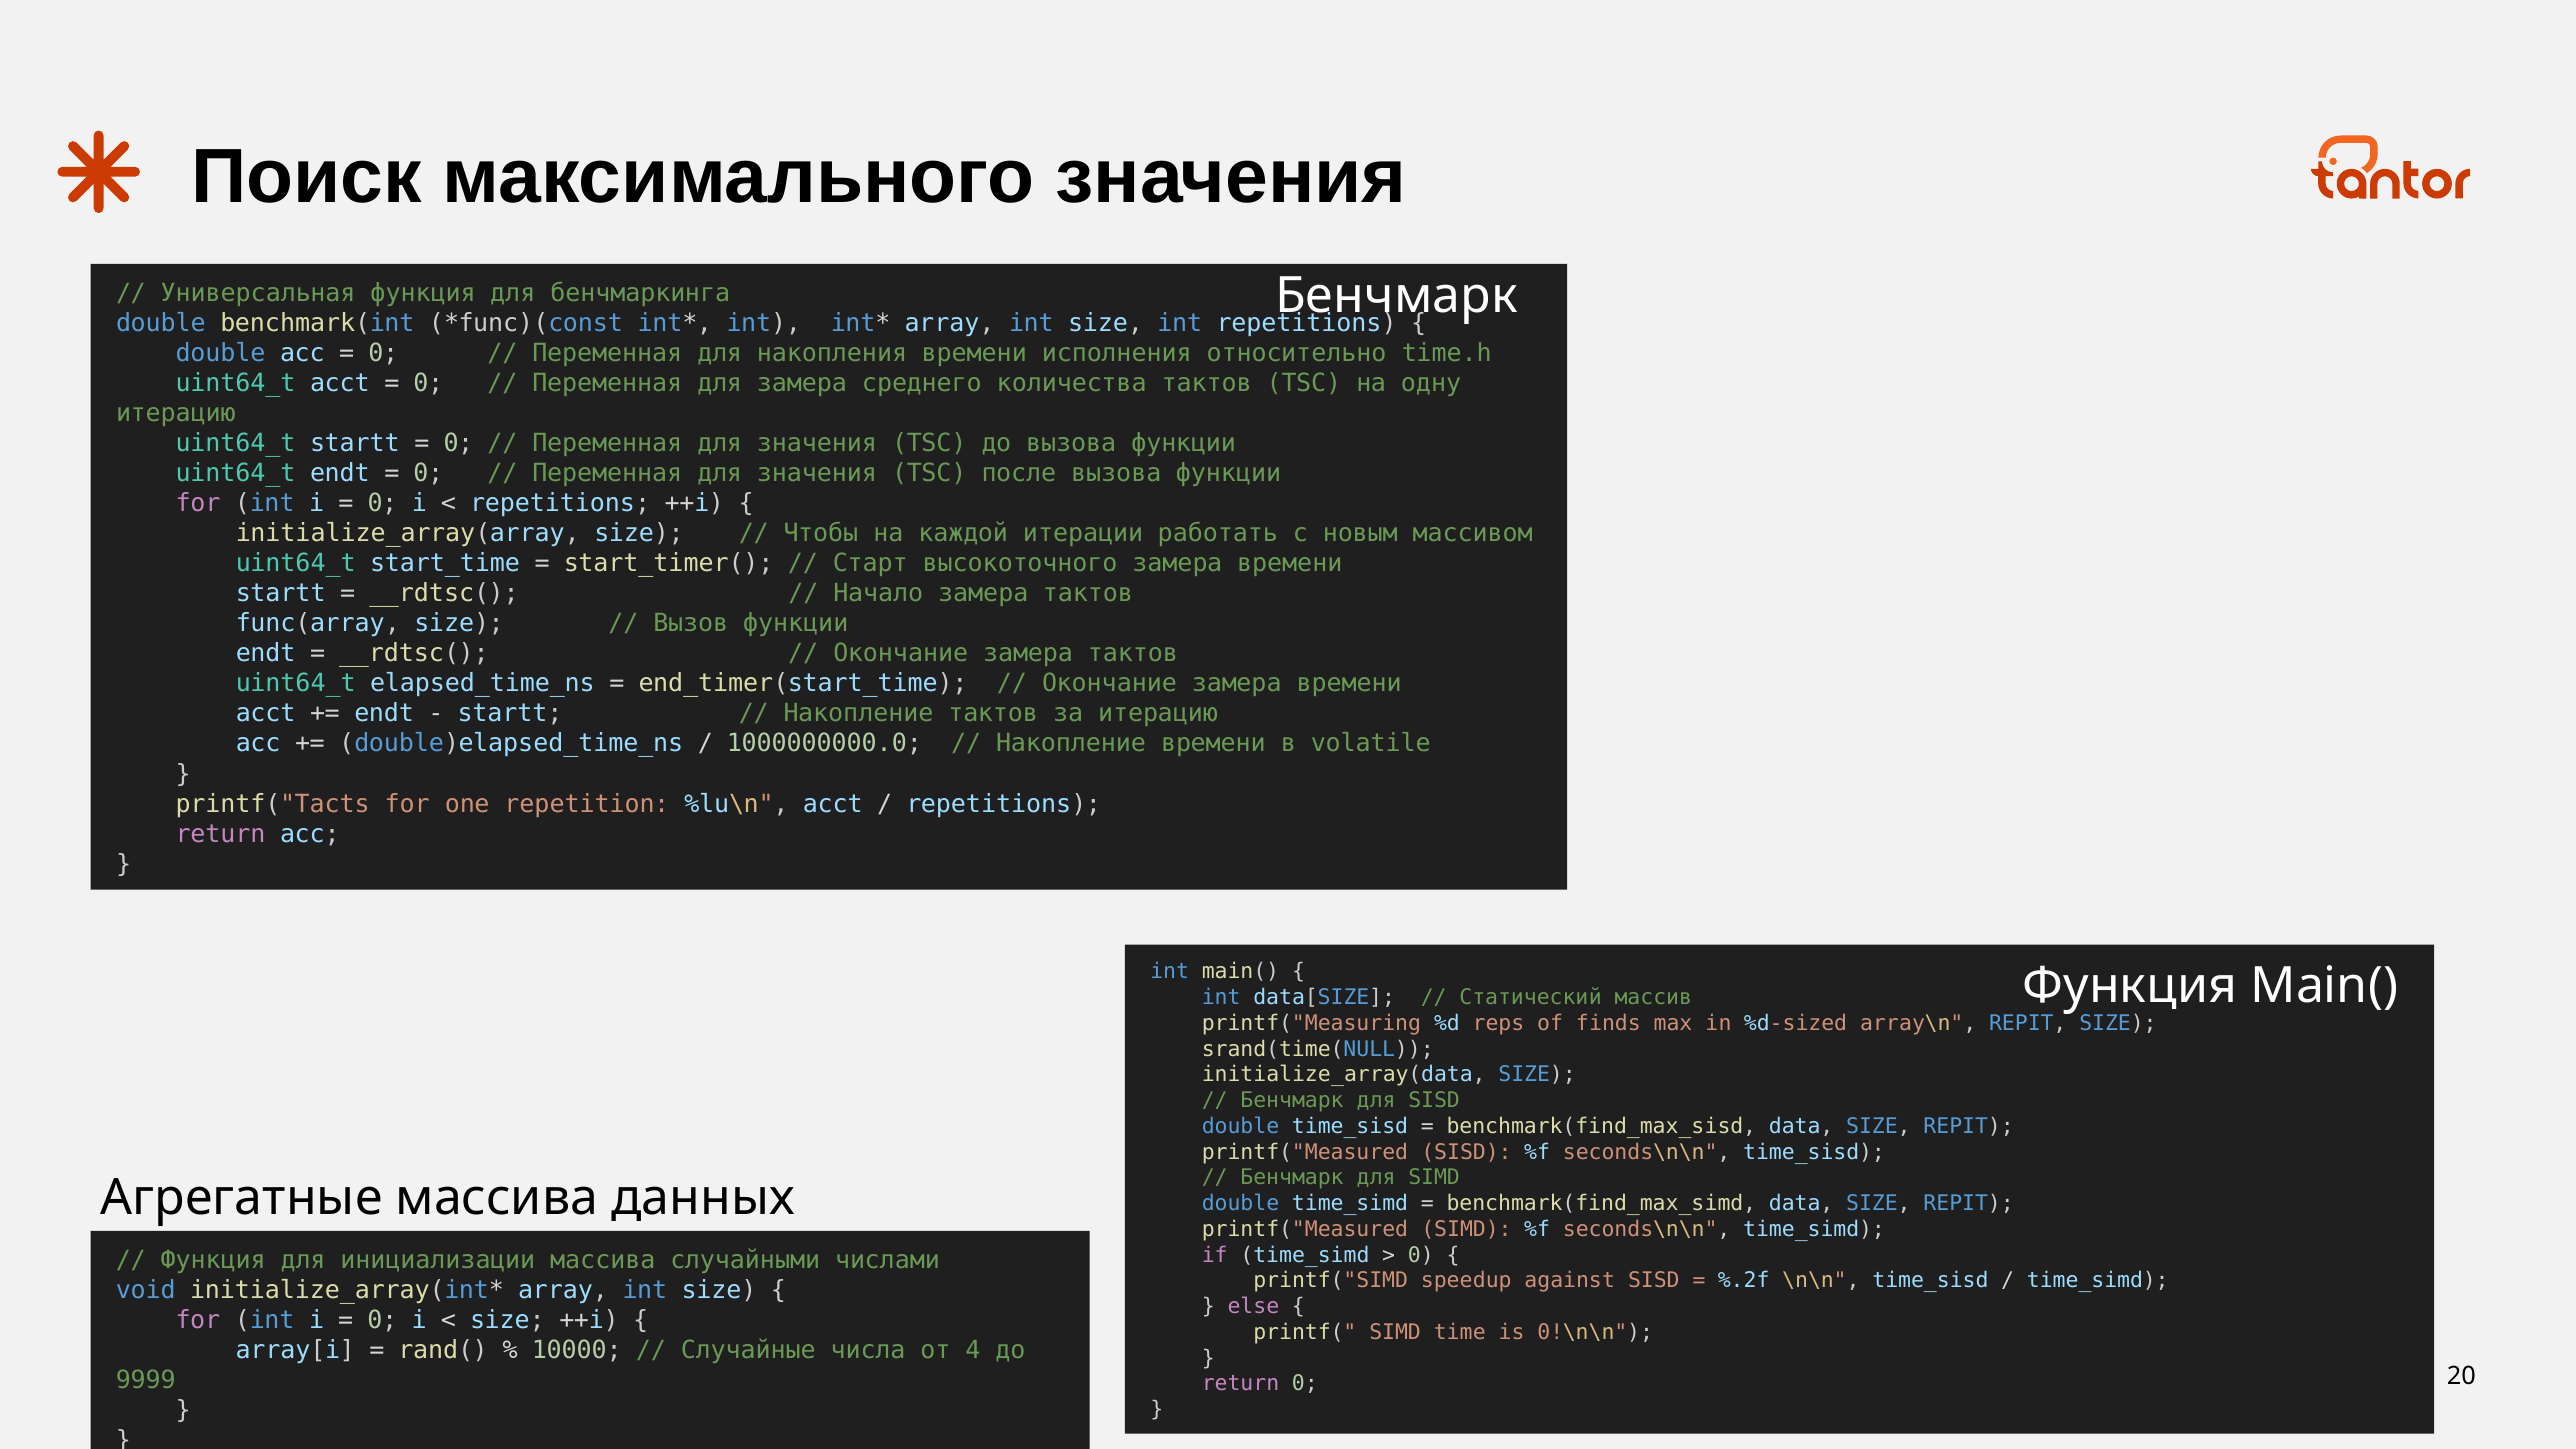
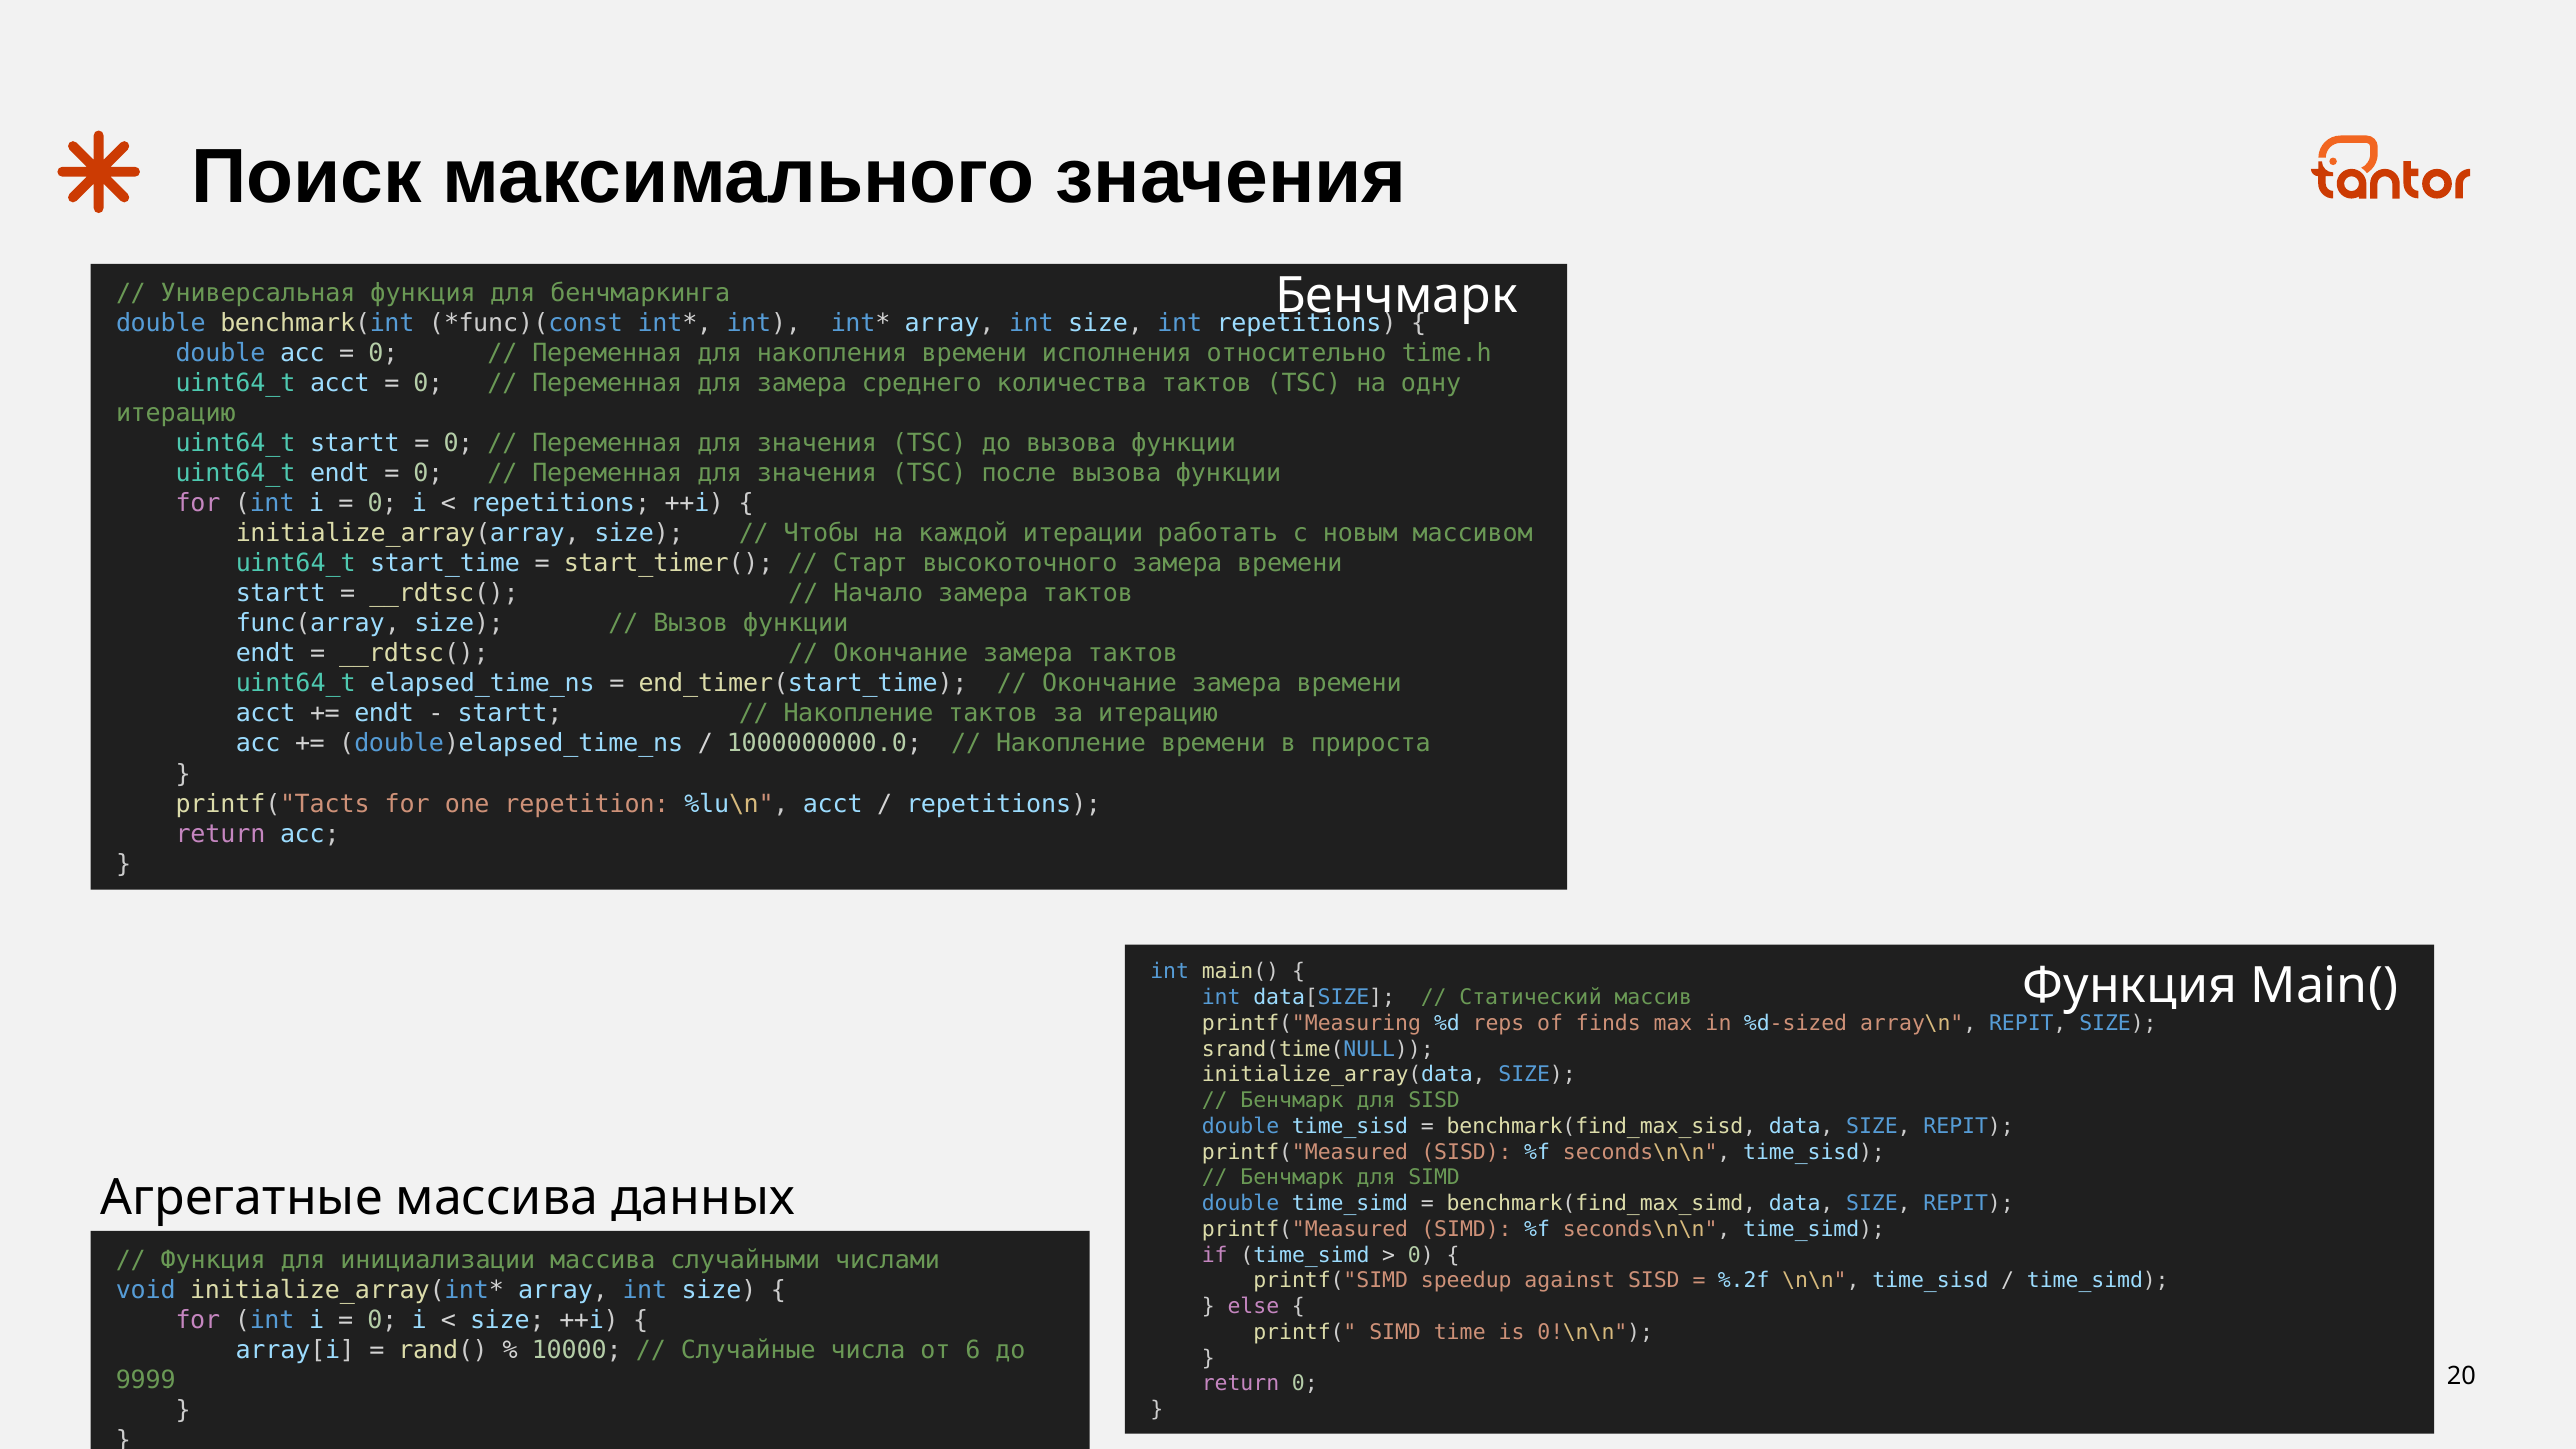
volatile: volatile -> прироста (1371, 744)
4: 4 -> 6 (973, 1350)
